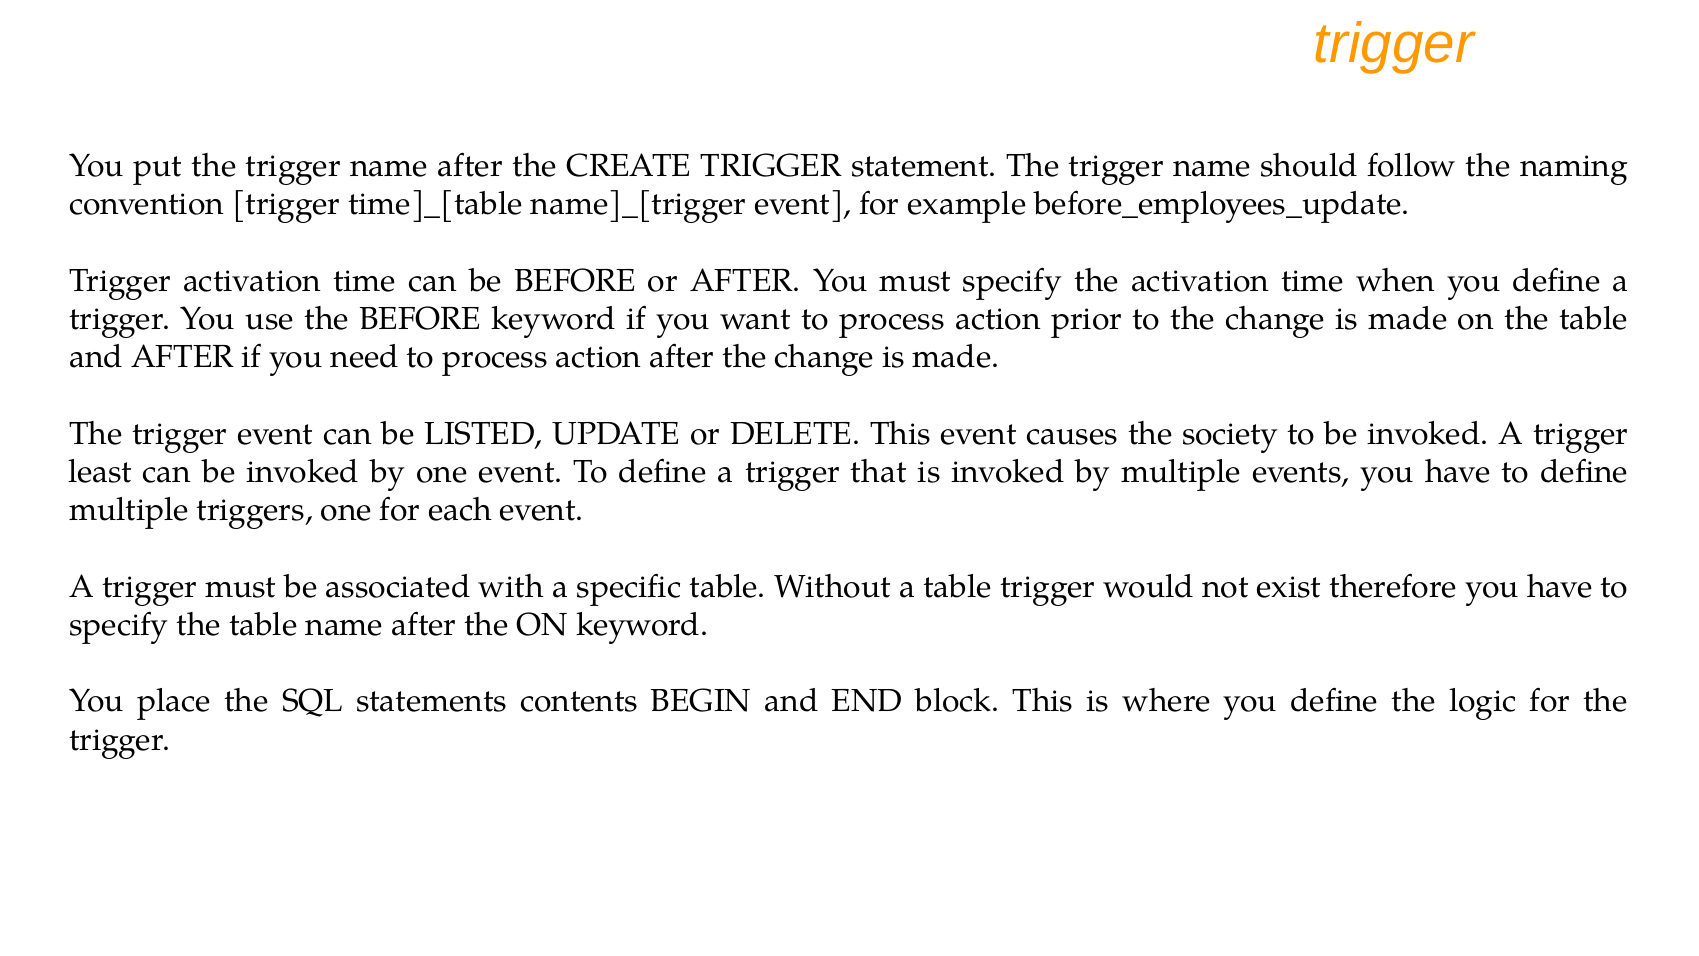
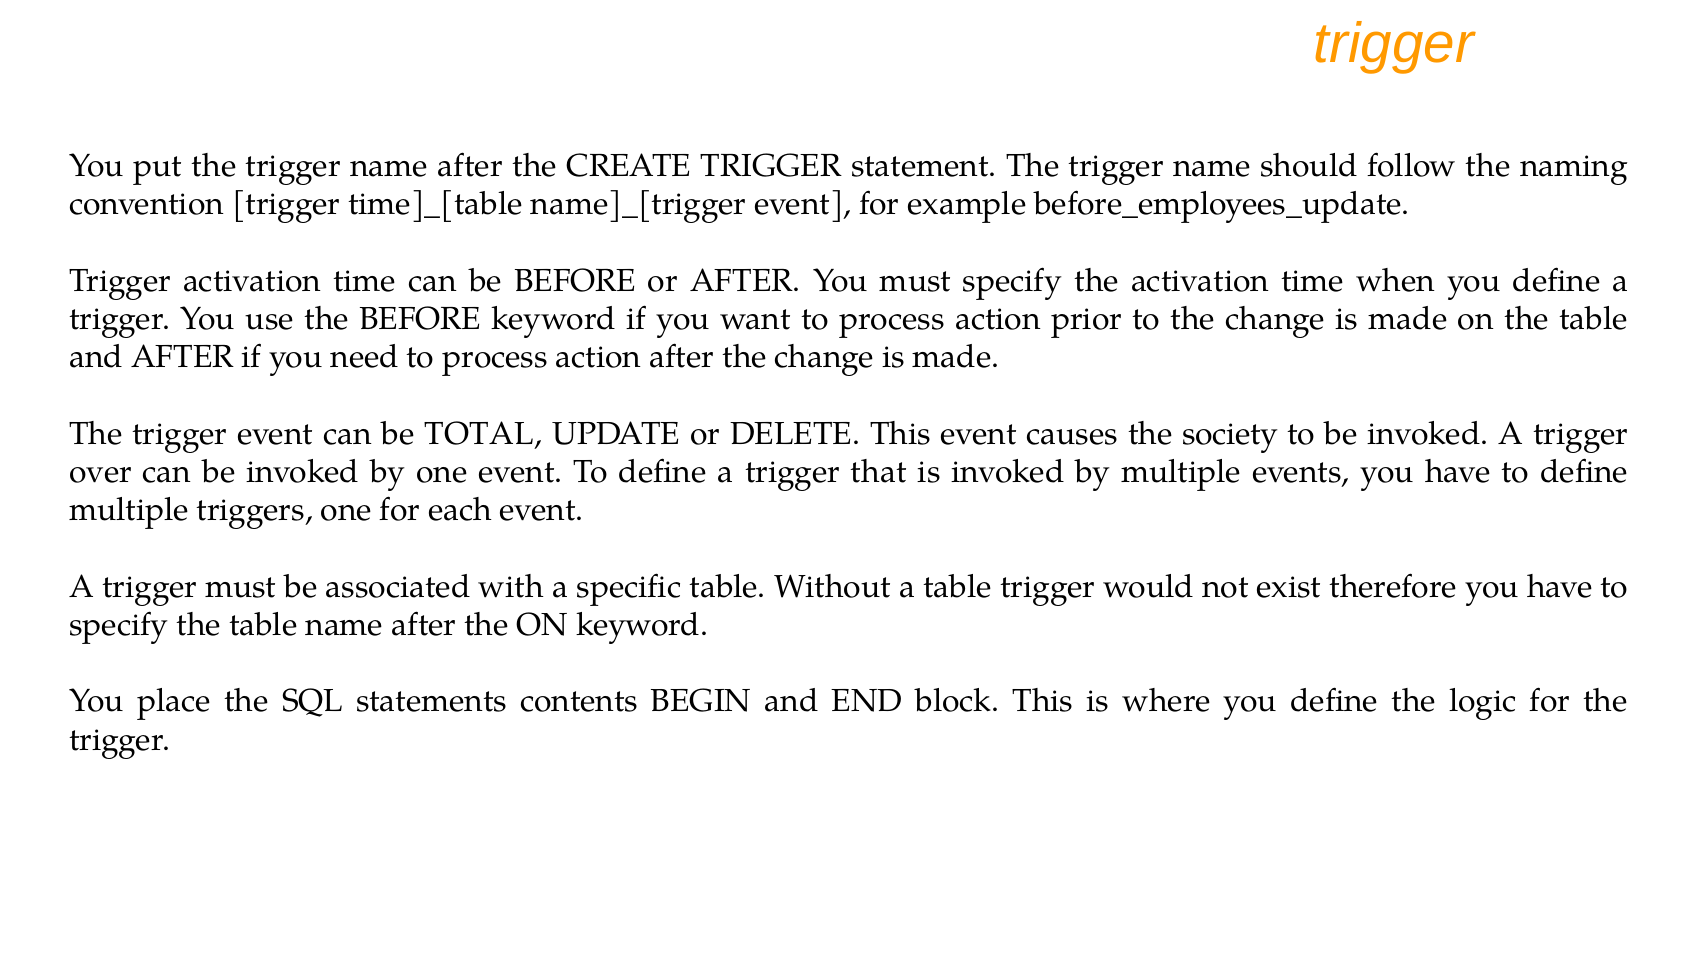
LISTED: LISTED -> TOTAL (483, 434)
least: least -> over (100, 472)
